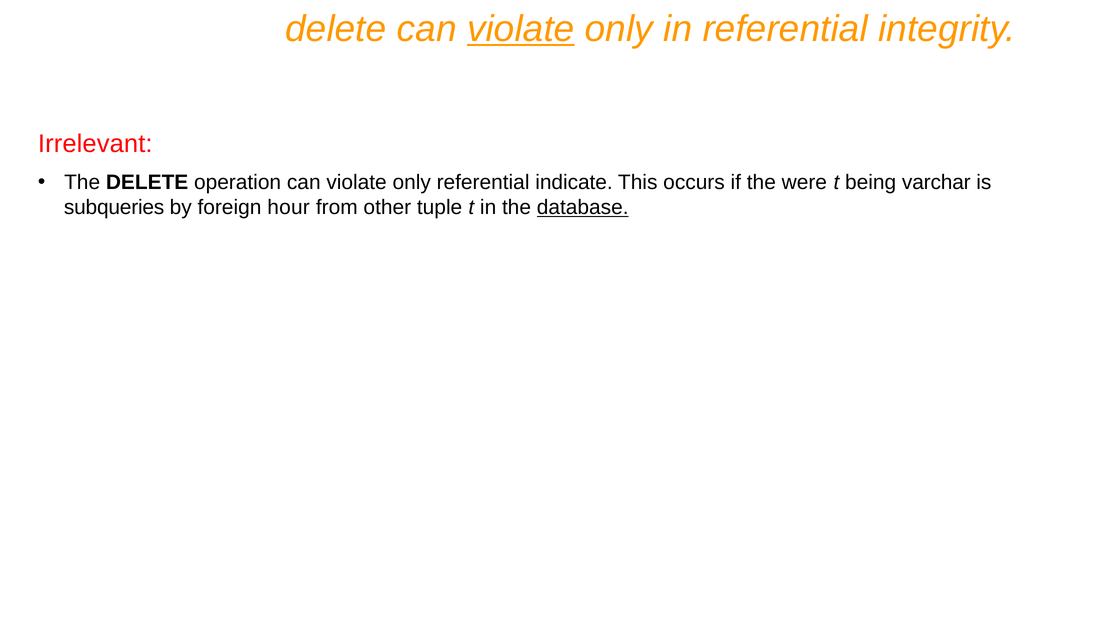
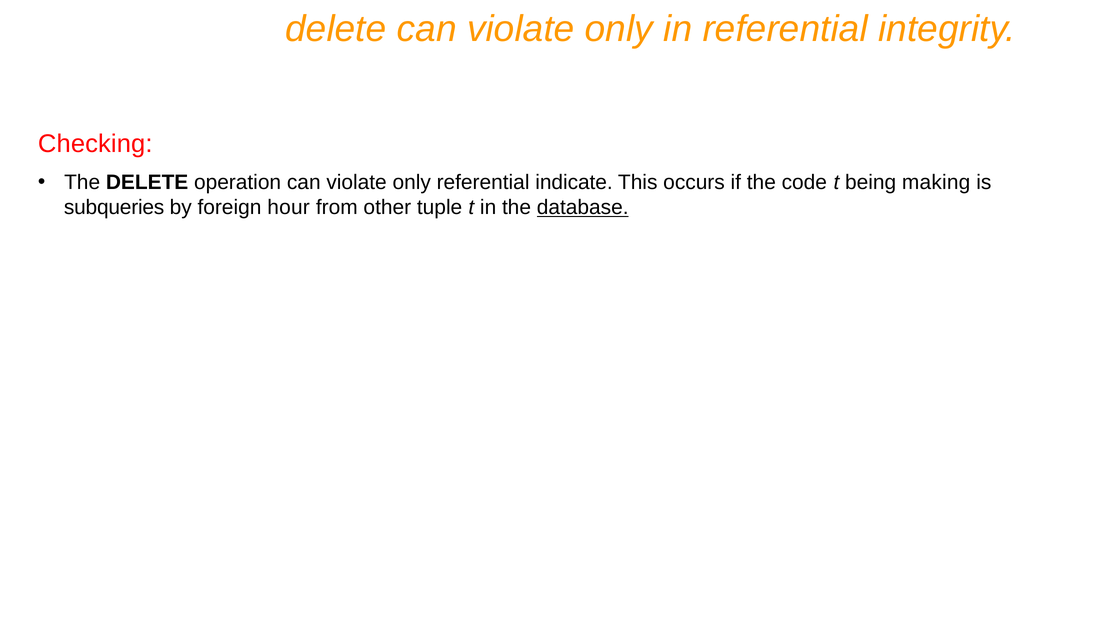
violate underline: present -> none (521, 29)
Irrelevant: Irrelevant -> Checking (95, 144)
were: were -> code (804, 183)
varchar: varchar -> making (936, 183)
